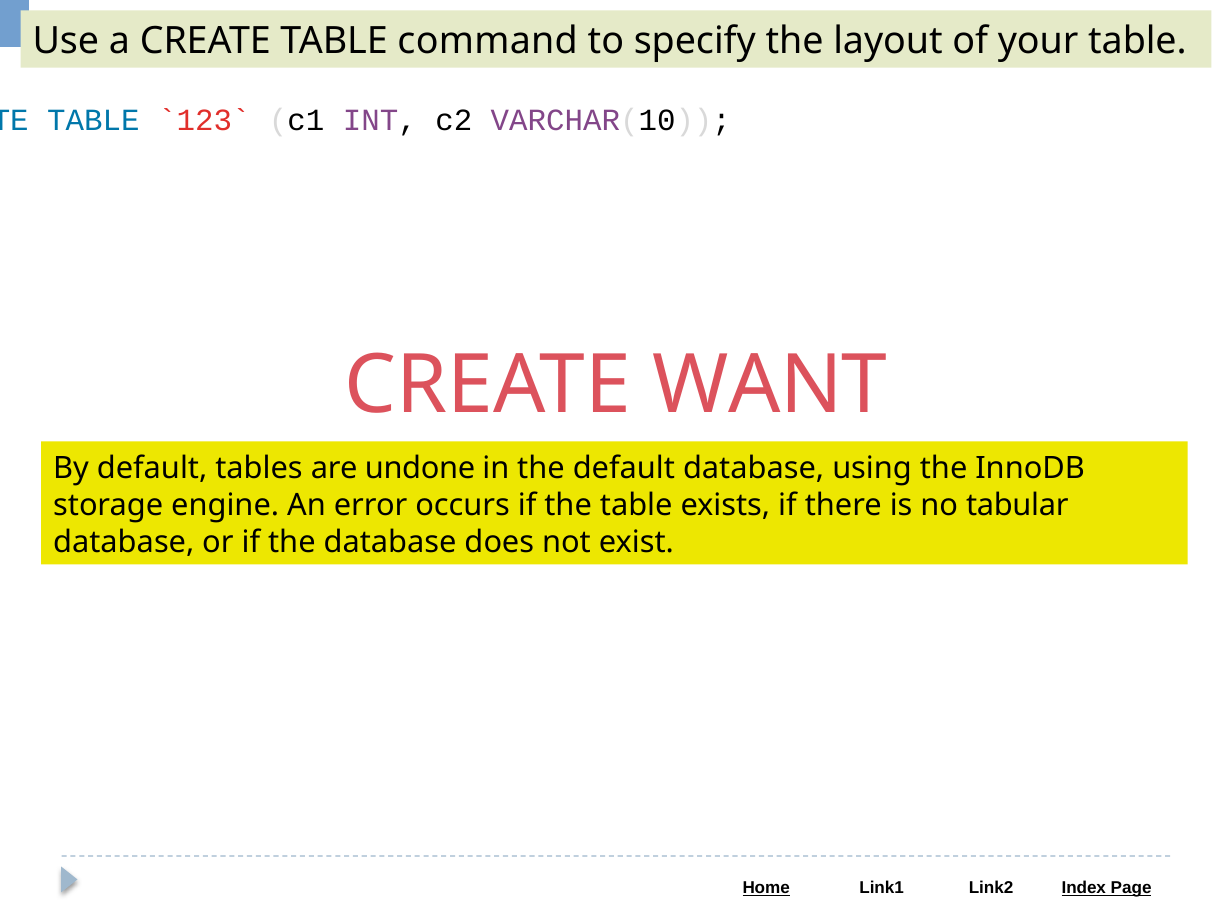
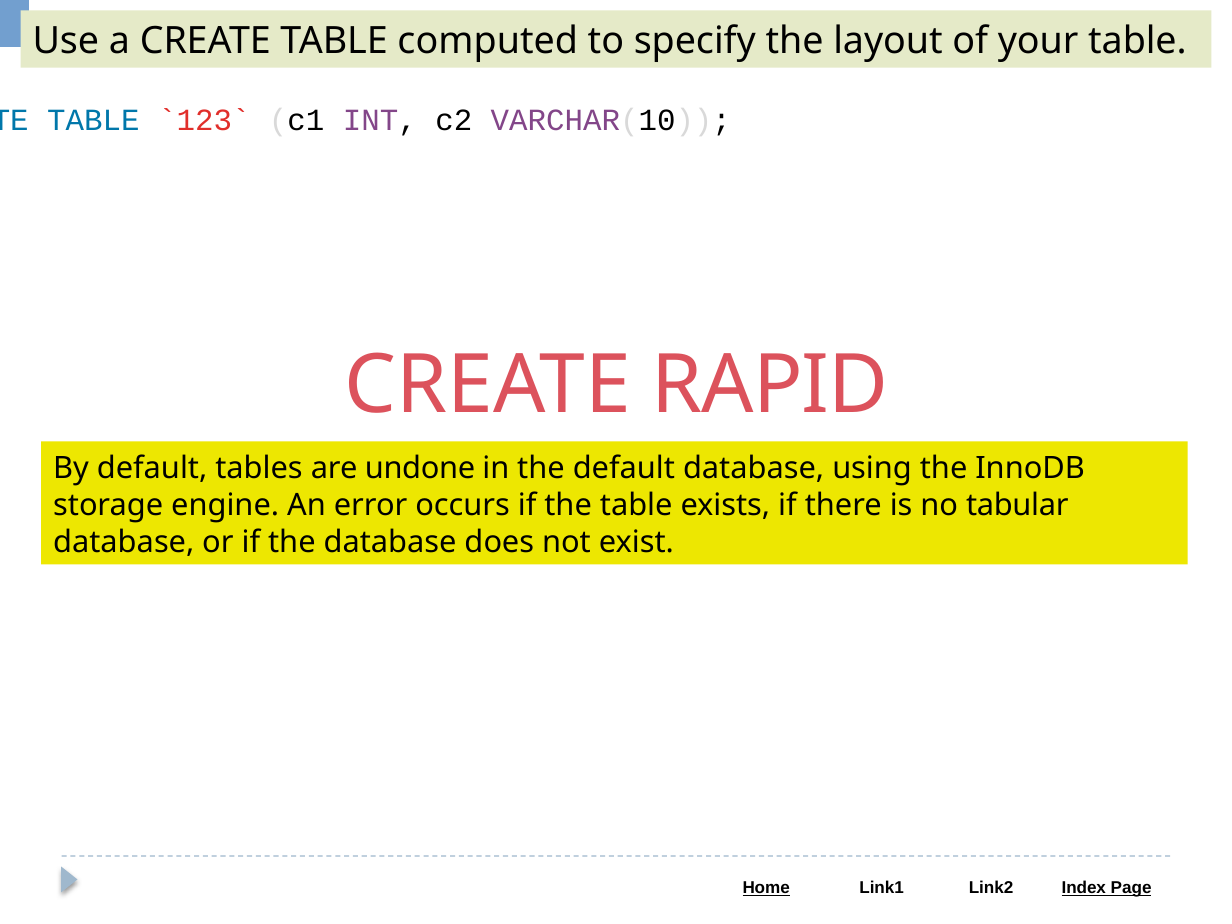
command: command -> computed (488, 42)
WANT: WANT -> RAPID (770, 385)
